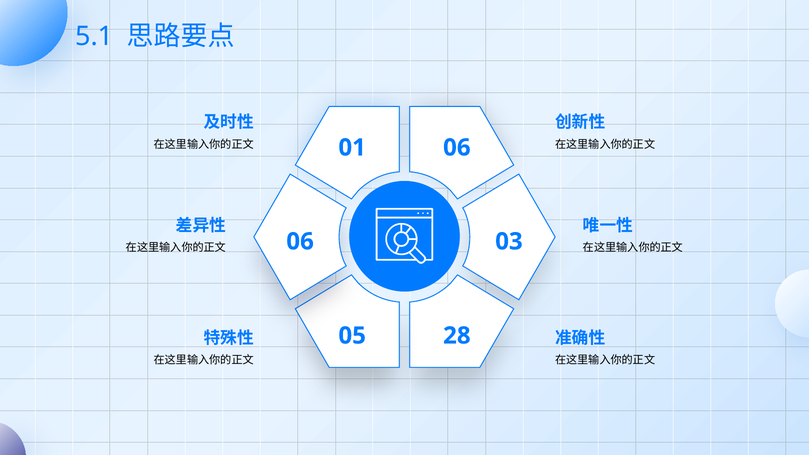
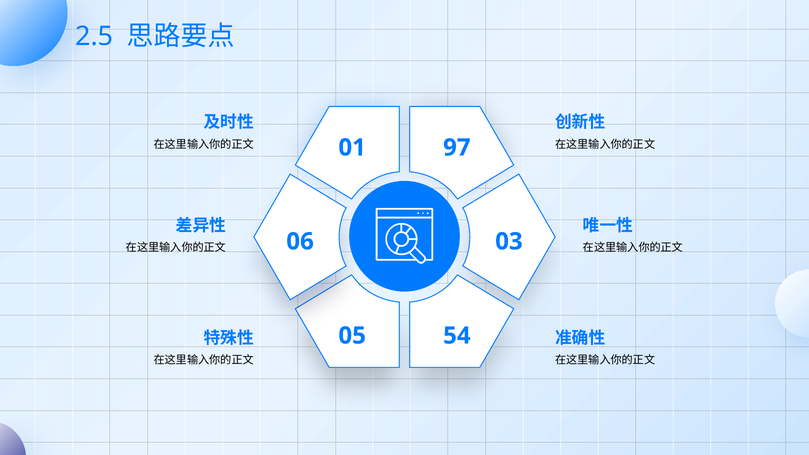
5.1: 5.1 -> 2.5 (94, 36)
01 06: 06 -> 97 (457, 148)
28: 28 -> 54 (457, 336)
